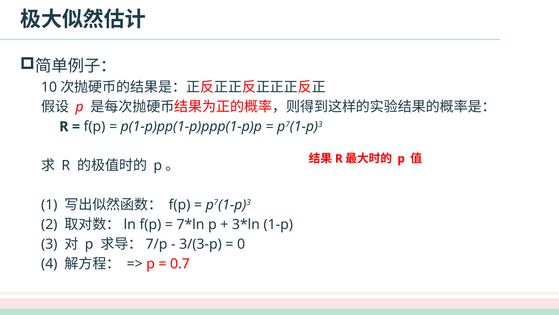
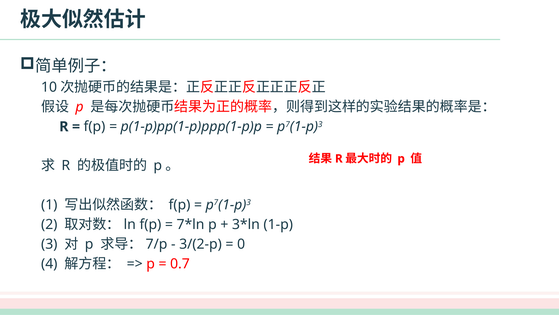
3/(3-p: 3/(3-p -> 3/(2-p (201, 244)
